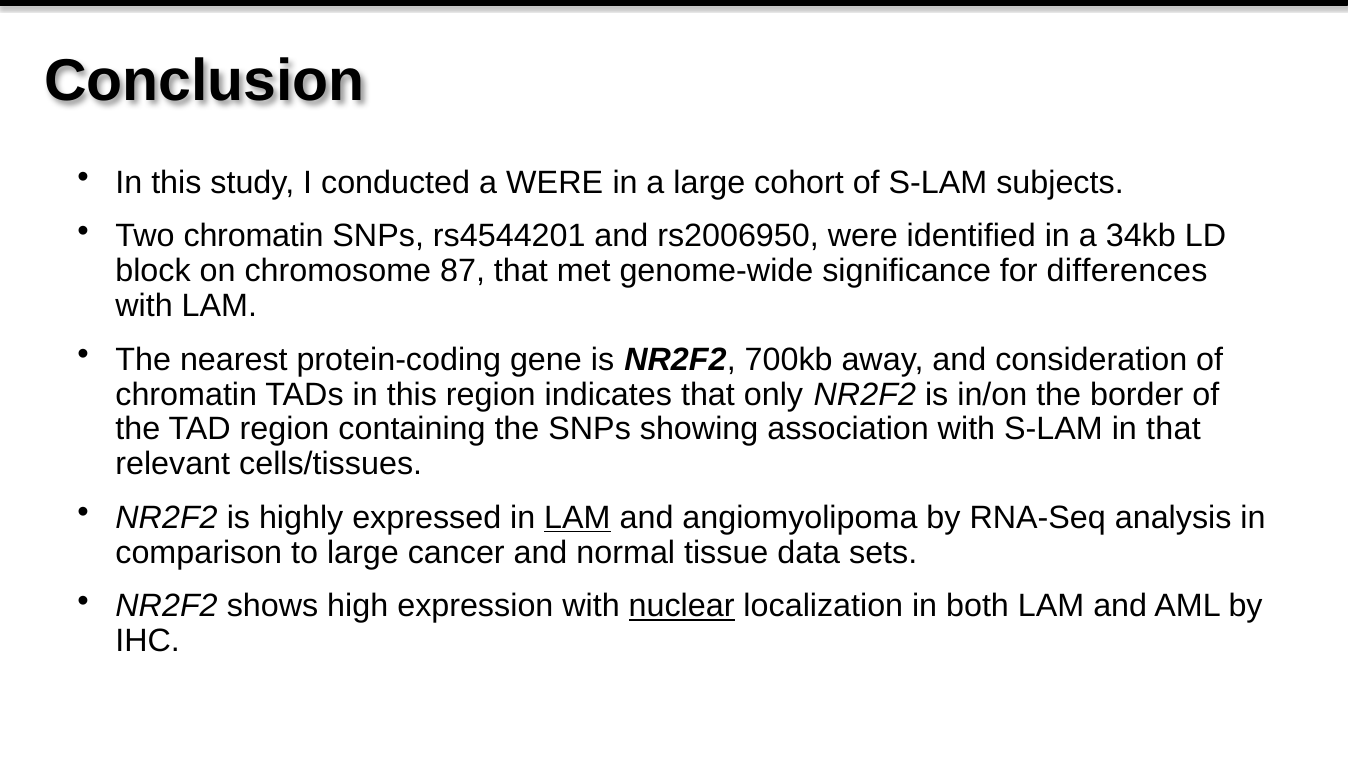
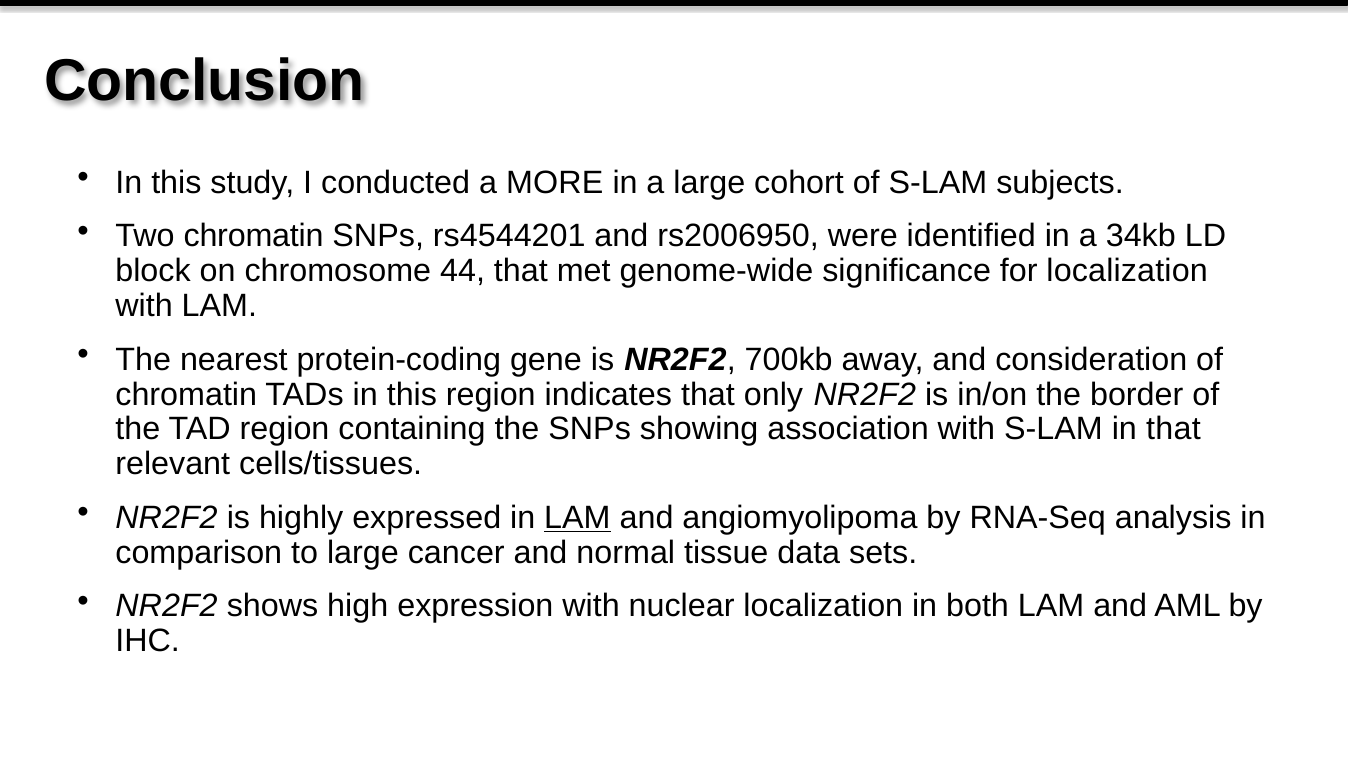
a WERE: WERE -> MORE (555, 183)
87: 87 -> 44 (463, 271)
for differences: differences -> localization (1127, 271)
nuclear underline: present -> none (682, 606)
